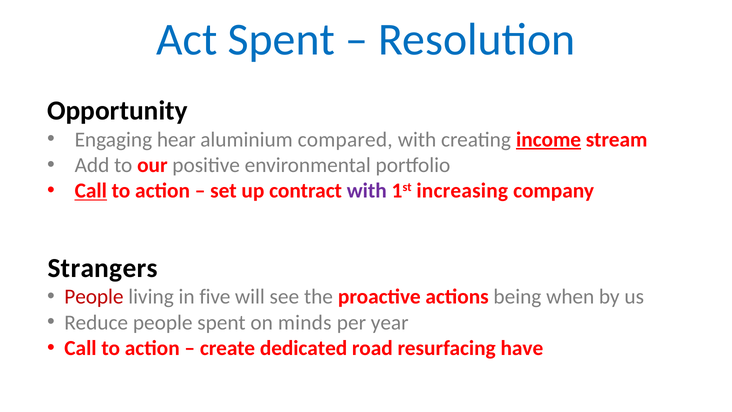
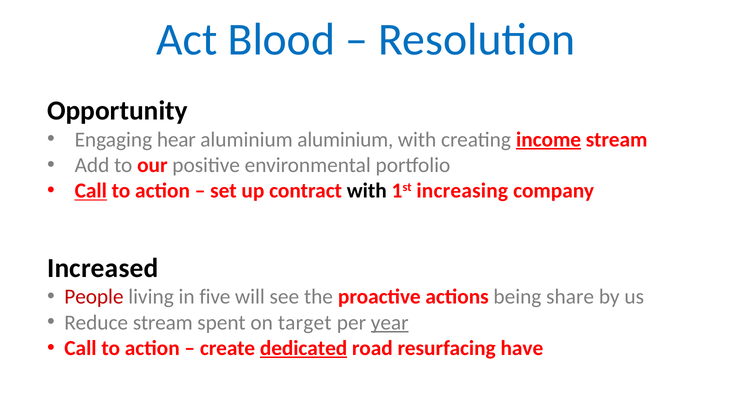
Act Spent: Spent -> Blood (281, 39)
aluminium compared: compared -> aluminium (345, 139)
with colour: purple -> black (367, 191)
Strangers: Strangers -> Increased (103, 268)
when: when -> share (570, 297)
Reduce people: people -> stream (163, 322)
minds: minds -> target (305, 322)
year underline: none -> present (390, 322)
dedicated underline: none -> present (304, 348)
